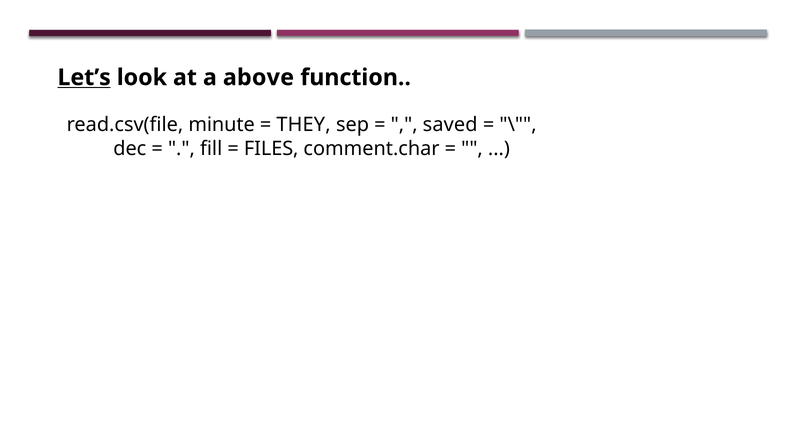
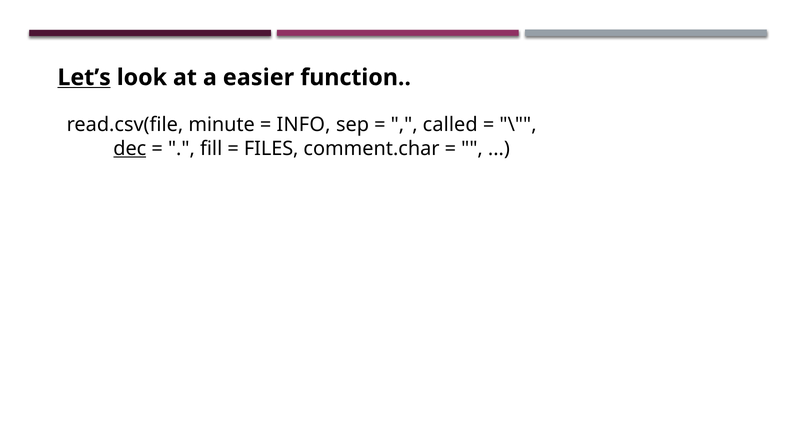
above: above -> easier (258, 77)
THEY: THEY -> INFO (304, 125)
saved: saved -> called (450, 125)
dec underline: none -> present (130, 148)
